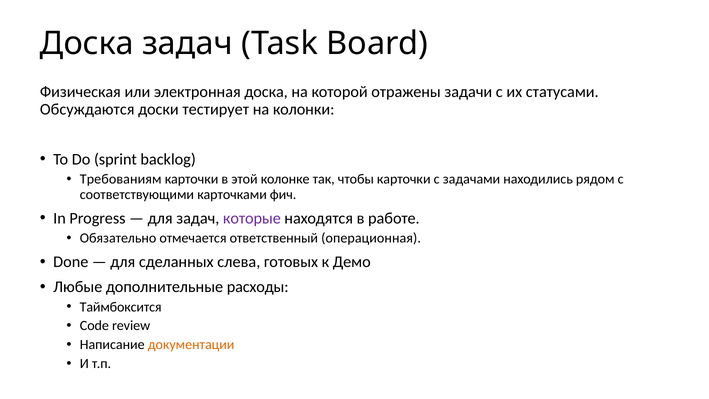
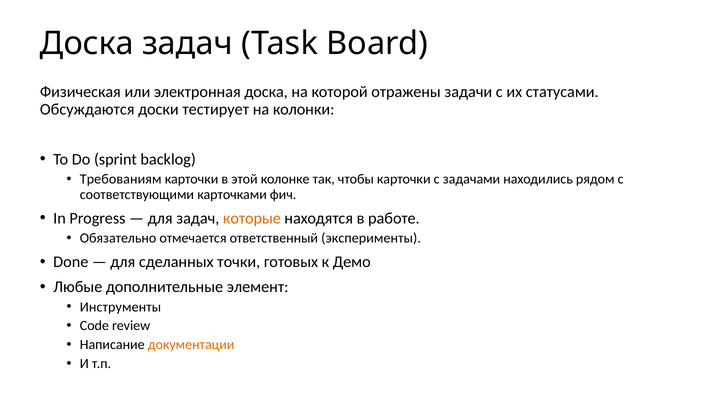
которые colour: purple -> orange (252, 218)
операционная: операционная -> эксперименты (371, 238)
слева: слева -> точки (239, 262)
расходы: расходы -> элемент (258, 287)
Таймбоксится: Таймбоксится -> Инструменты (121, 307)
